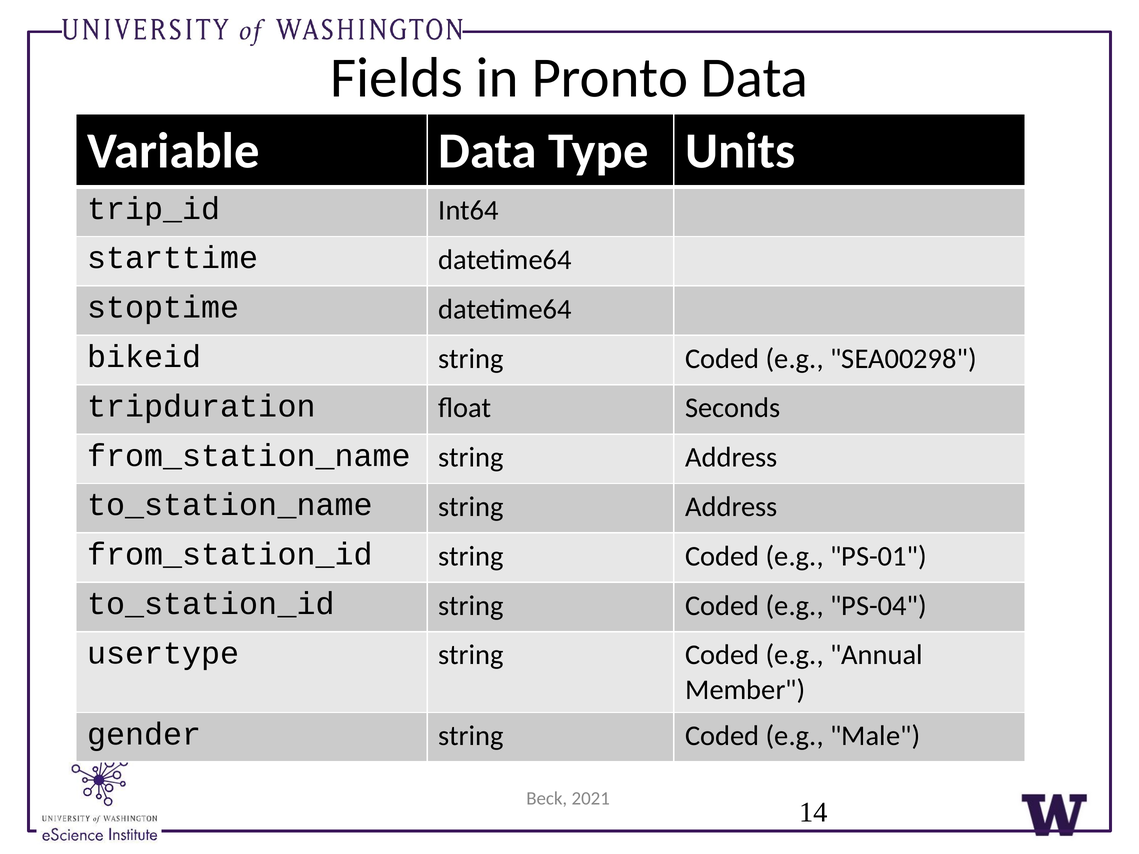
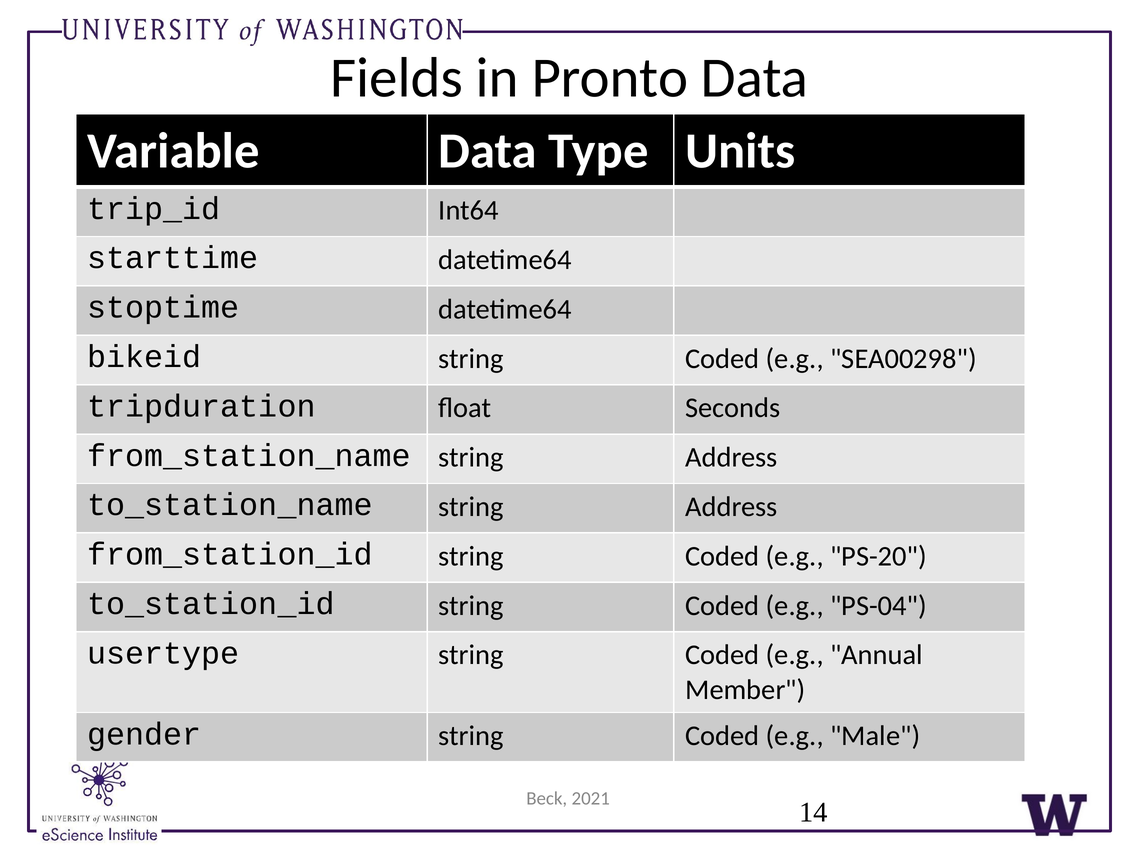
PS-01: PS-01 -> PS-20 (878, 556)
